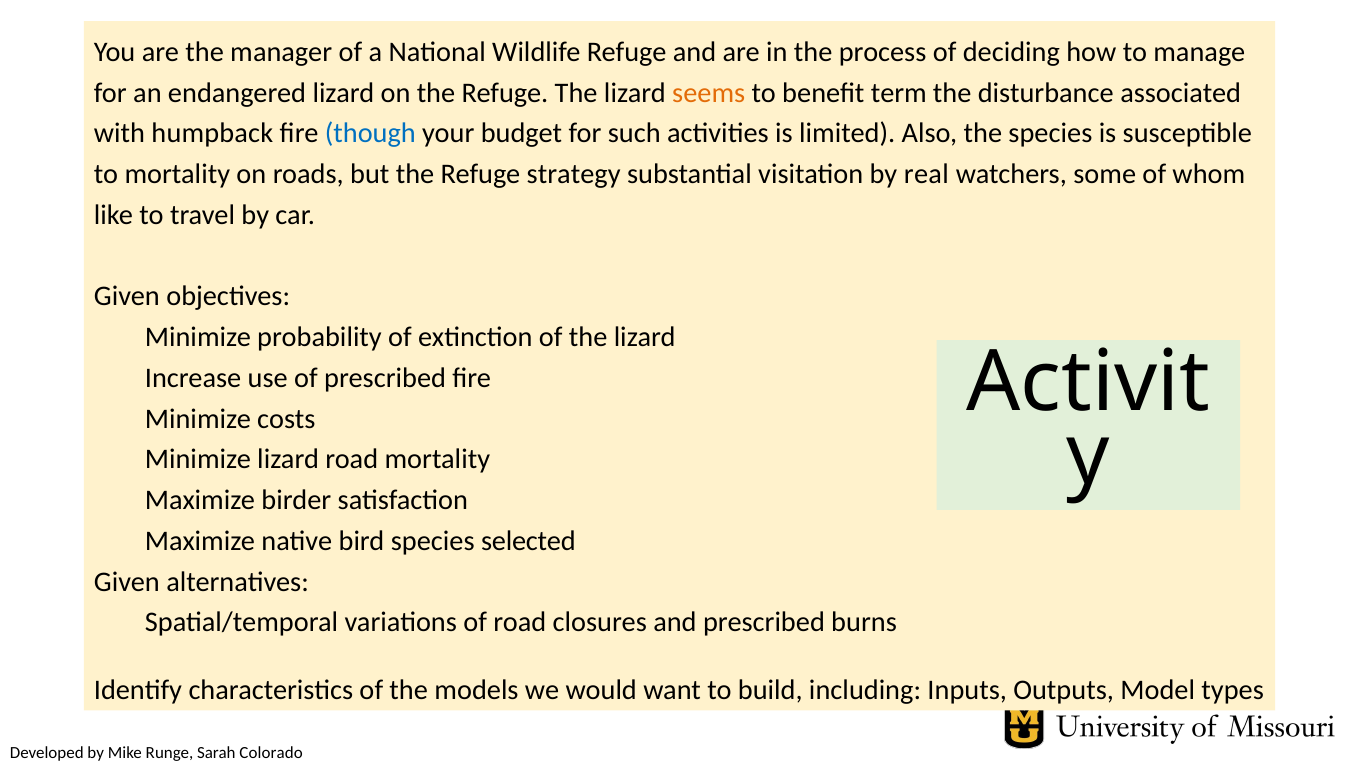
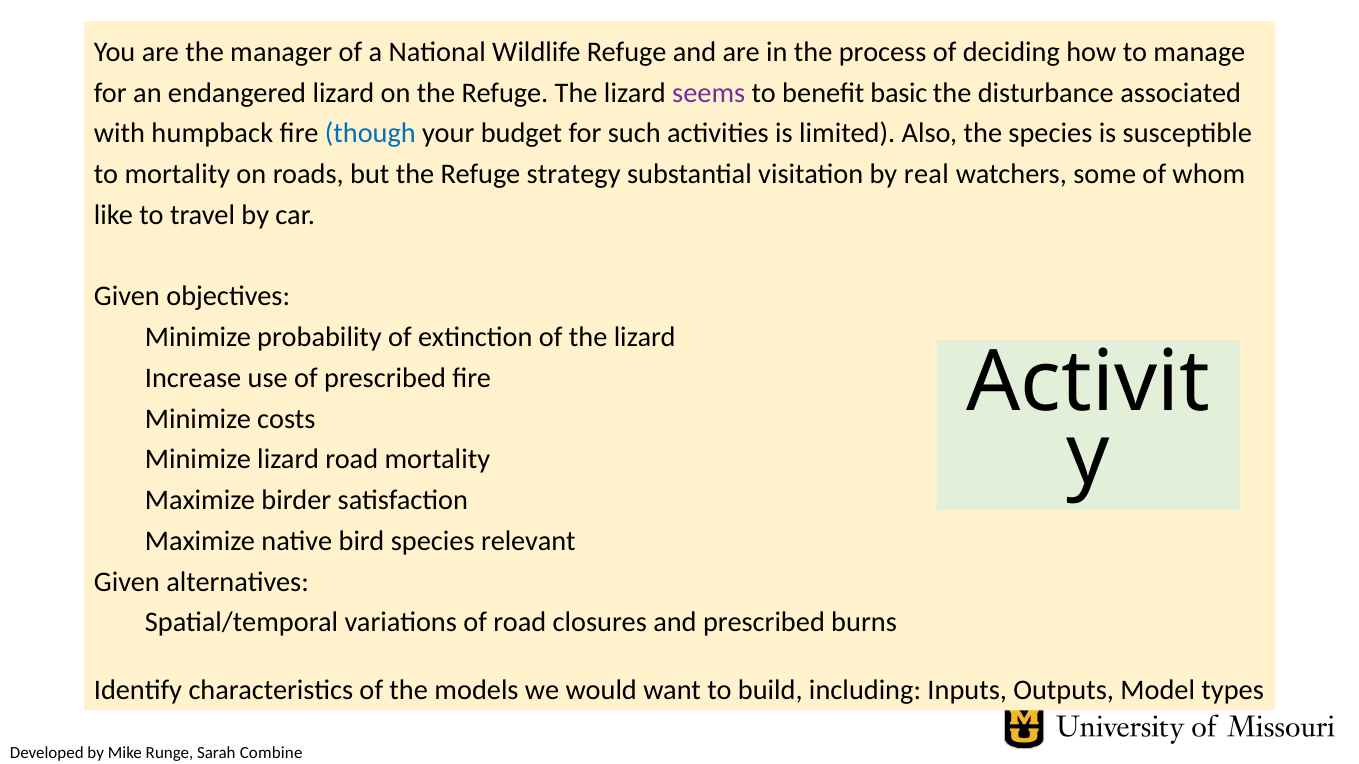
seems colour: orange -> purple (709, 93)
term: term -> basic (899, 93)
selected: selected -> relevant (528, 541)
Colorado: Colorado -> Combine (271, 754)
